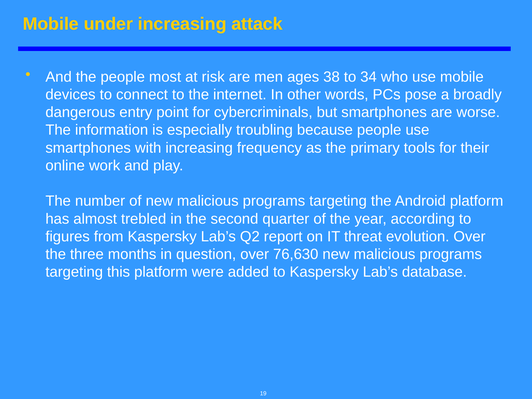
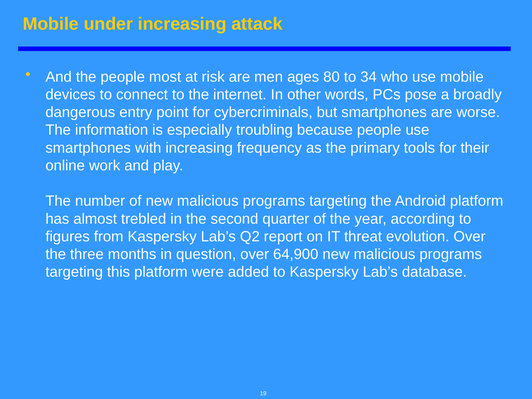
38: 38 -> 80 (332, 77)
76,630: 76,630 -> 64,900 (296, 254)
